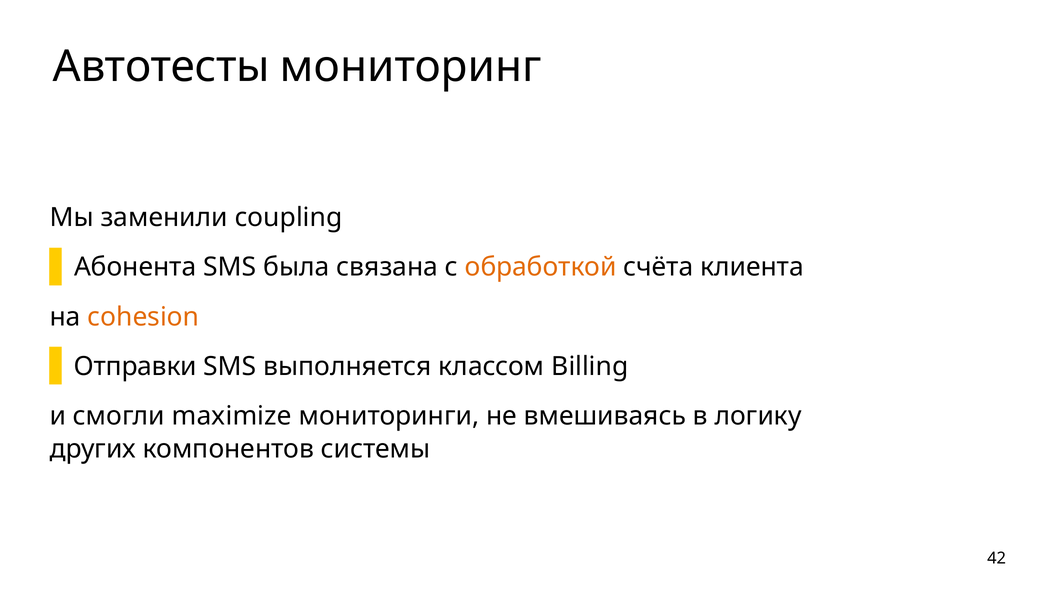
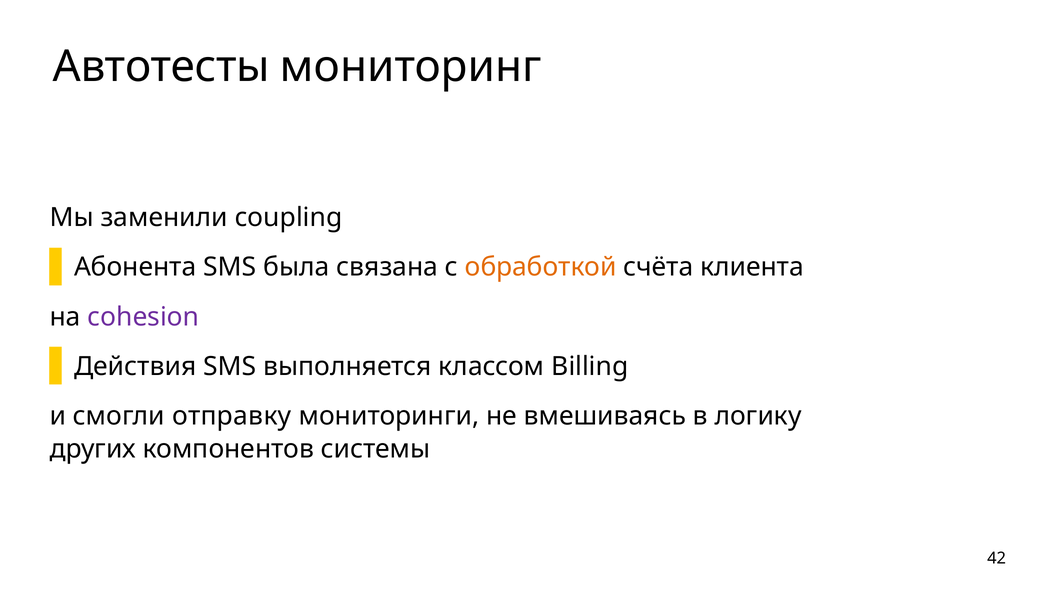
cohesion colour: orange -> purple (143, 317)
Отправки: Отправки -> Действия (135, 367)
maximize: maximize -> отправку (232, 417)
